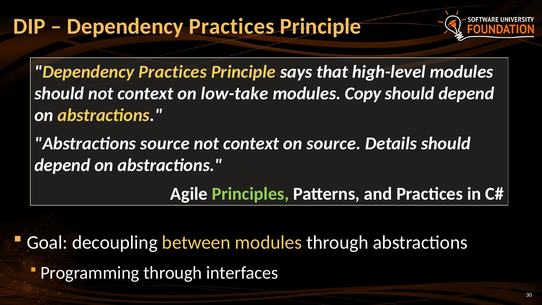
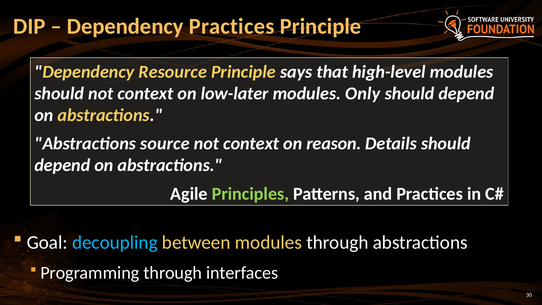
Practices: Practices -> Resource (173, 72)
low-take: low-take -> low-later (235, 93)
Copy: Copy -> Only (363, 93)
on source: source -> reason (334, 144)
decoupling colour: white -> light blue (115, 243)
